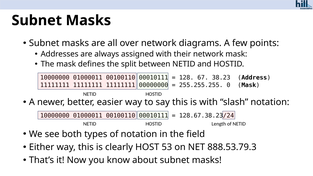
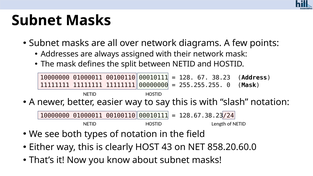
53: 53 -> 43 (167, 147)
888.53.79.3: 888.53.79.3 -> 858.20.60.0 (232, 147)
